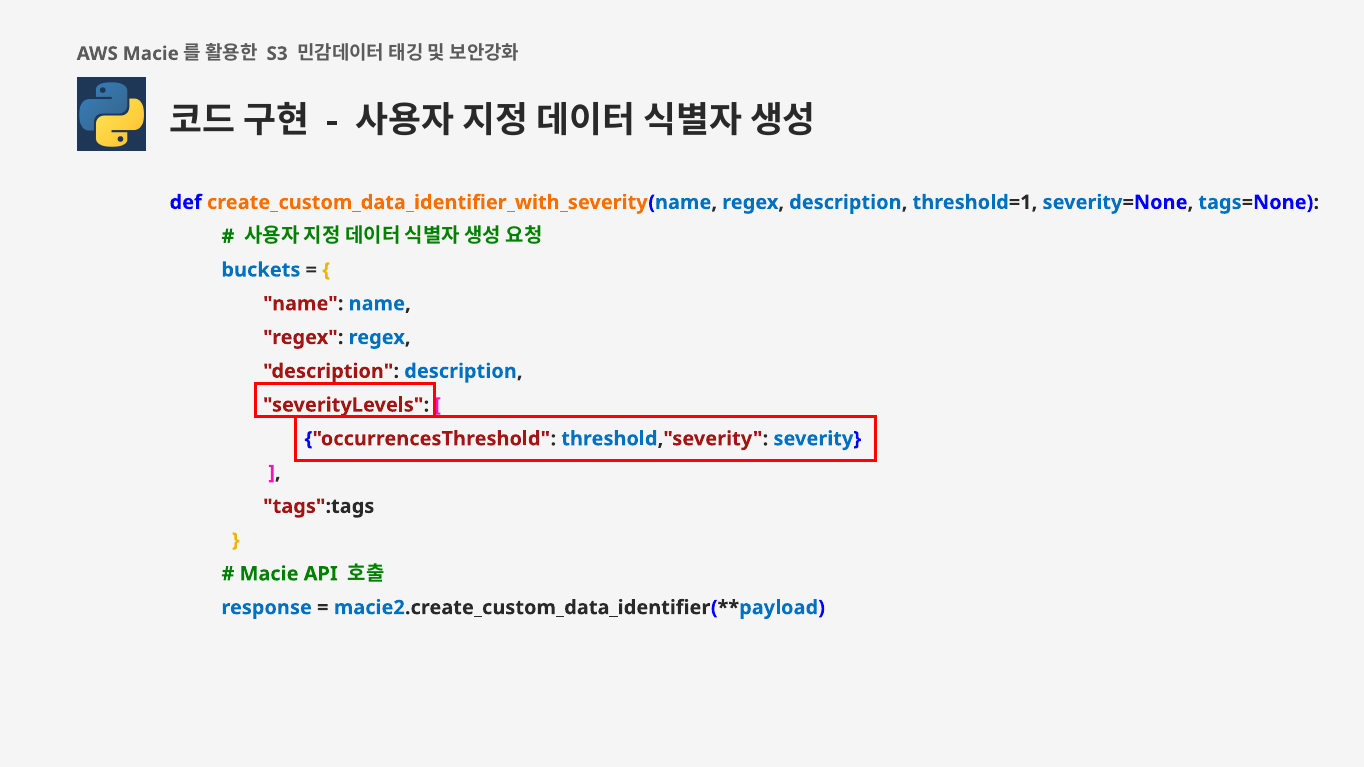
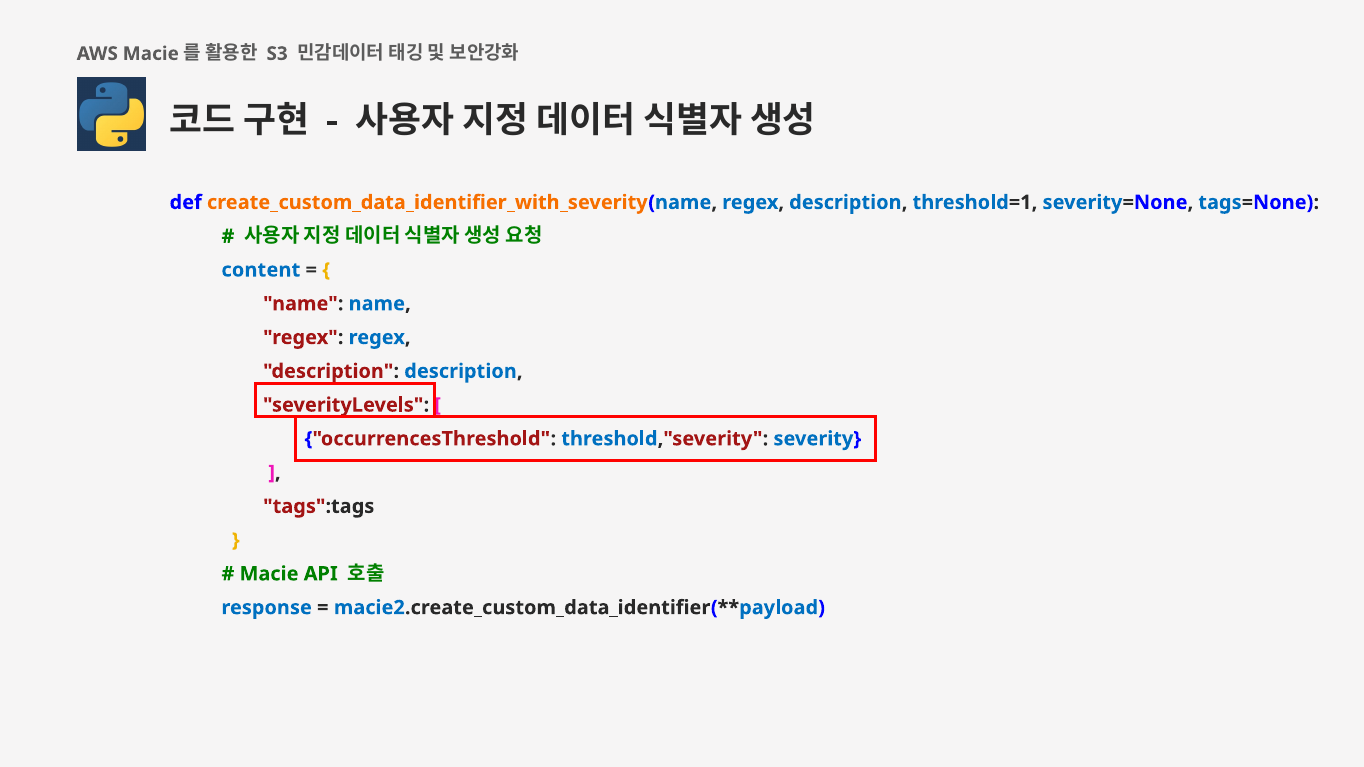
buckets: buckets -> content (261, 270)
